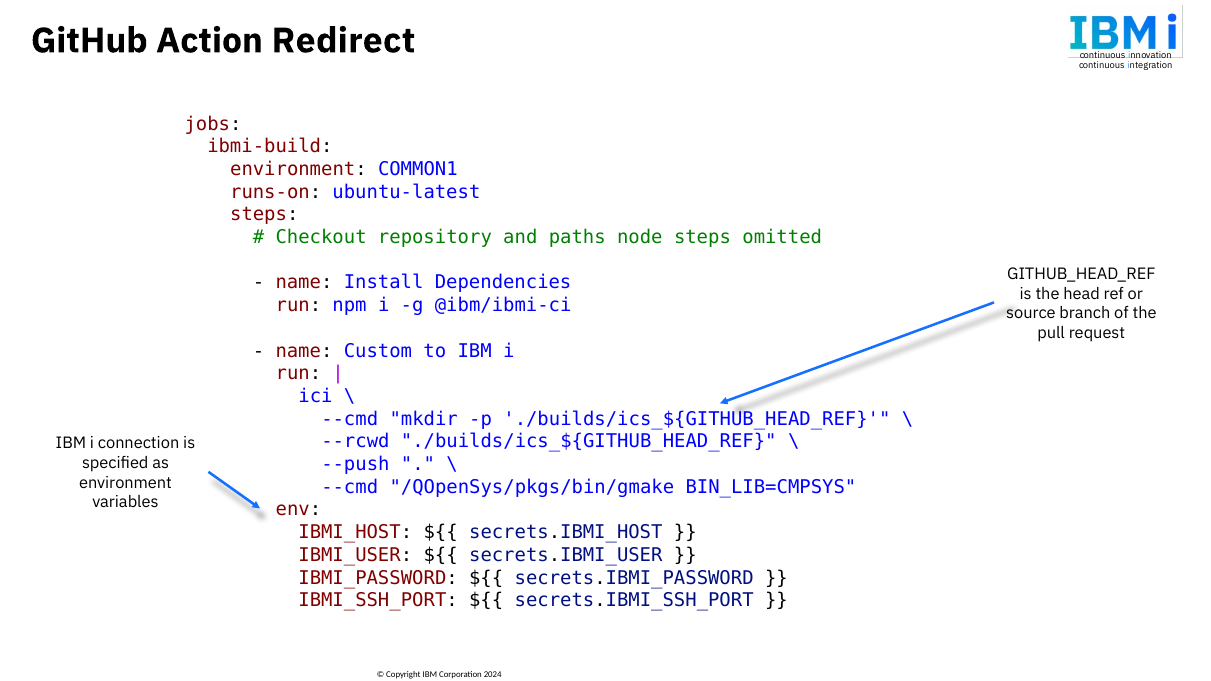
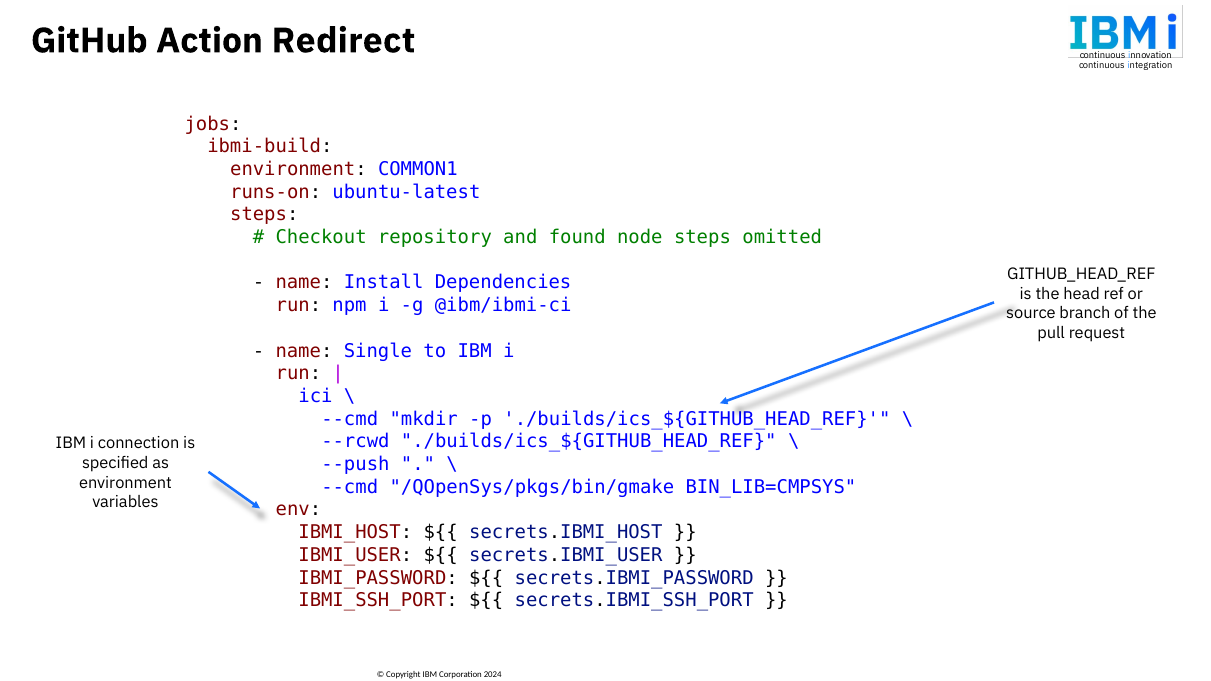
paths: paths -> found (577, 237)
Custom: Custom -> Single (378, 351)
